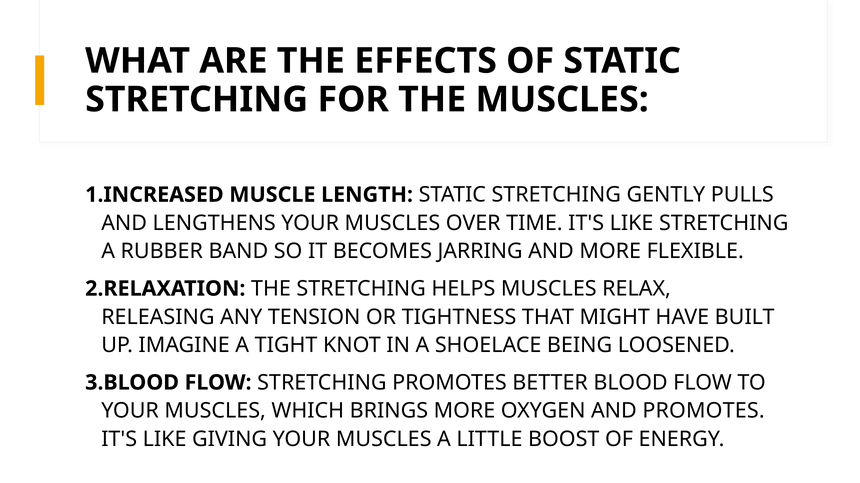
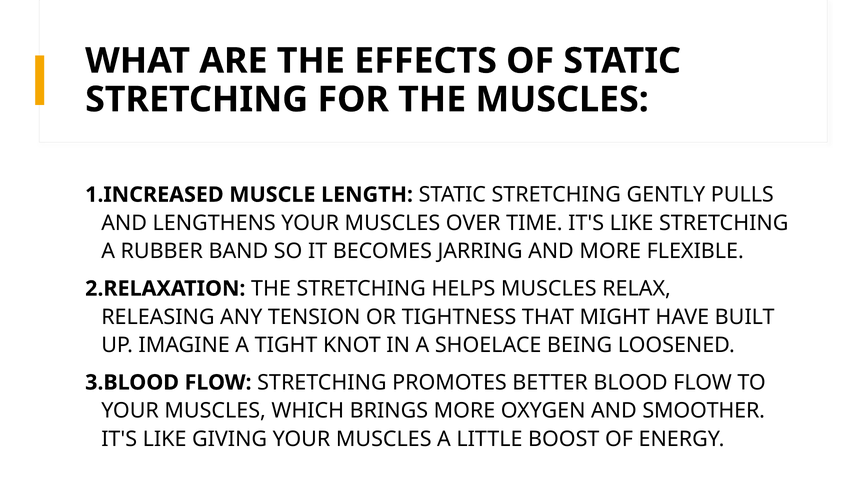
AND PROMOTES: PROMOTES -> SMOOTHER (704, 411)
